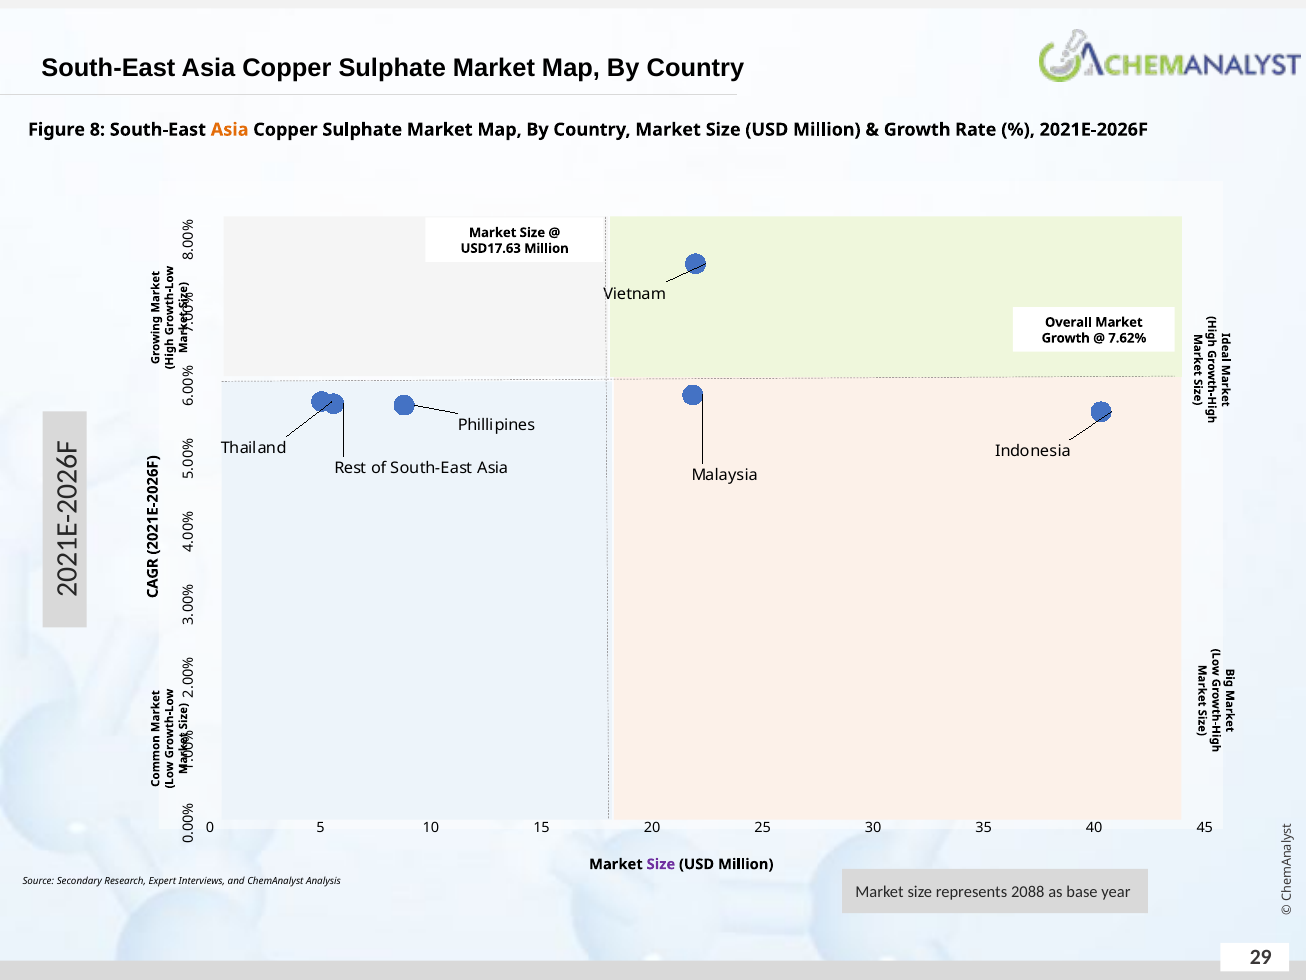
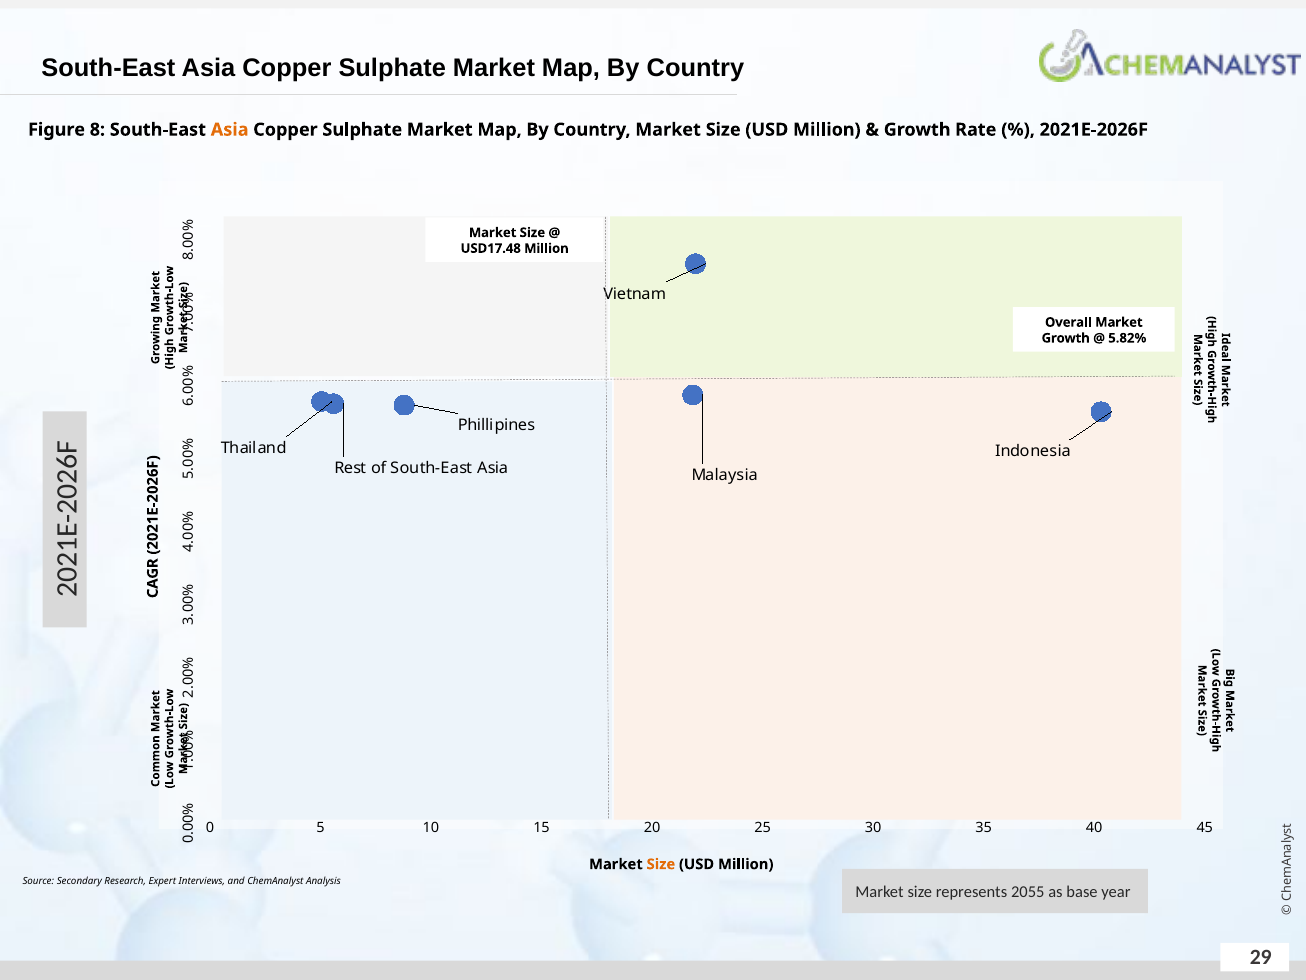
USD17.63: USD17.63 -> USD17.48 (491, 248)
7.62%: 7.62% -> 5.82% (1127, 338)
Size colour: purple -> orange (661, 864)
2088: 2088 -> 2055 (1028, 892)
